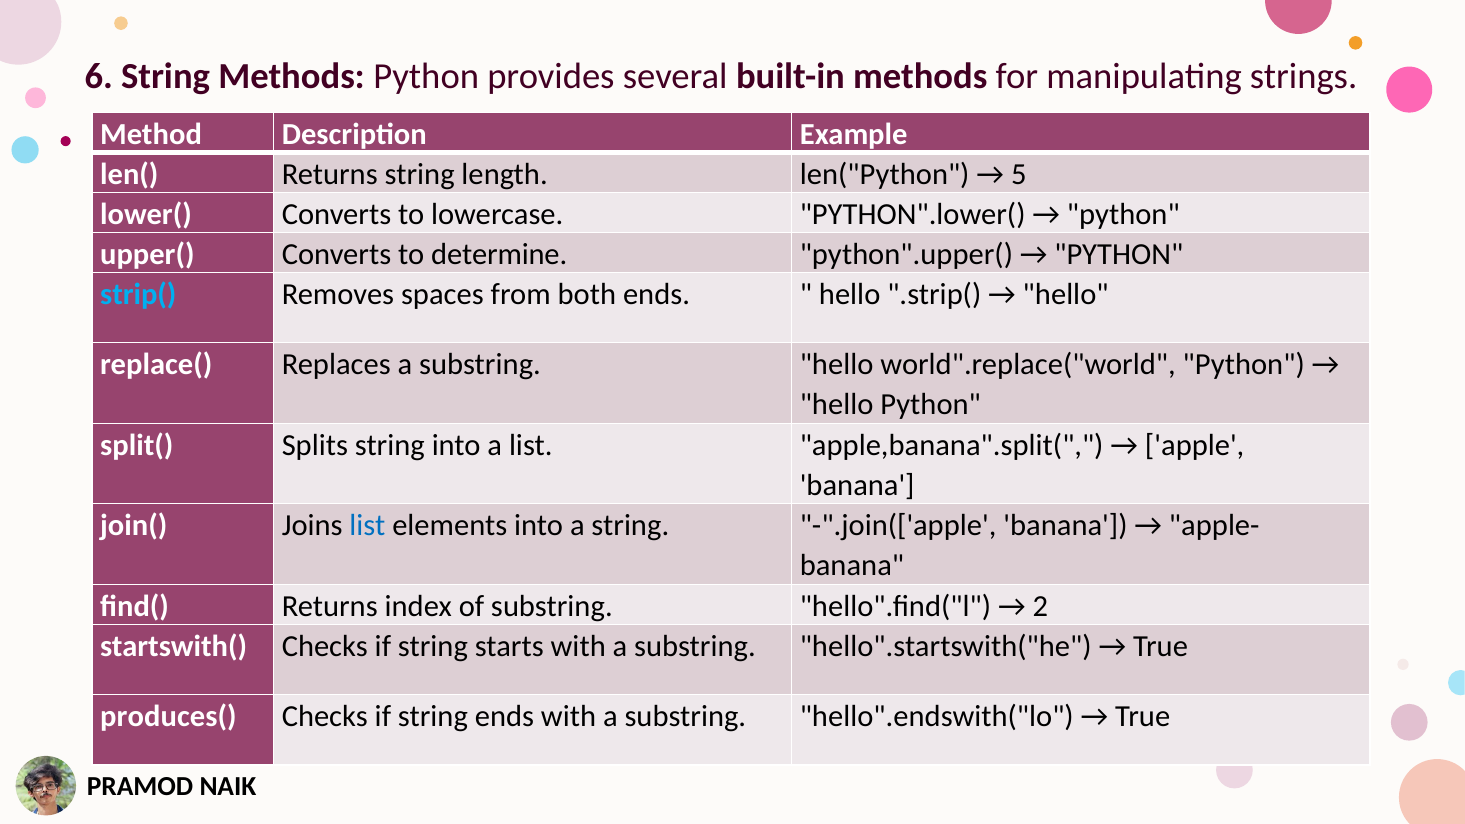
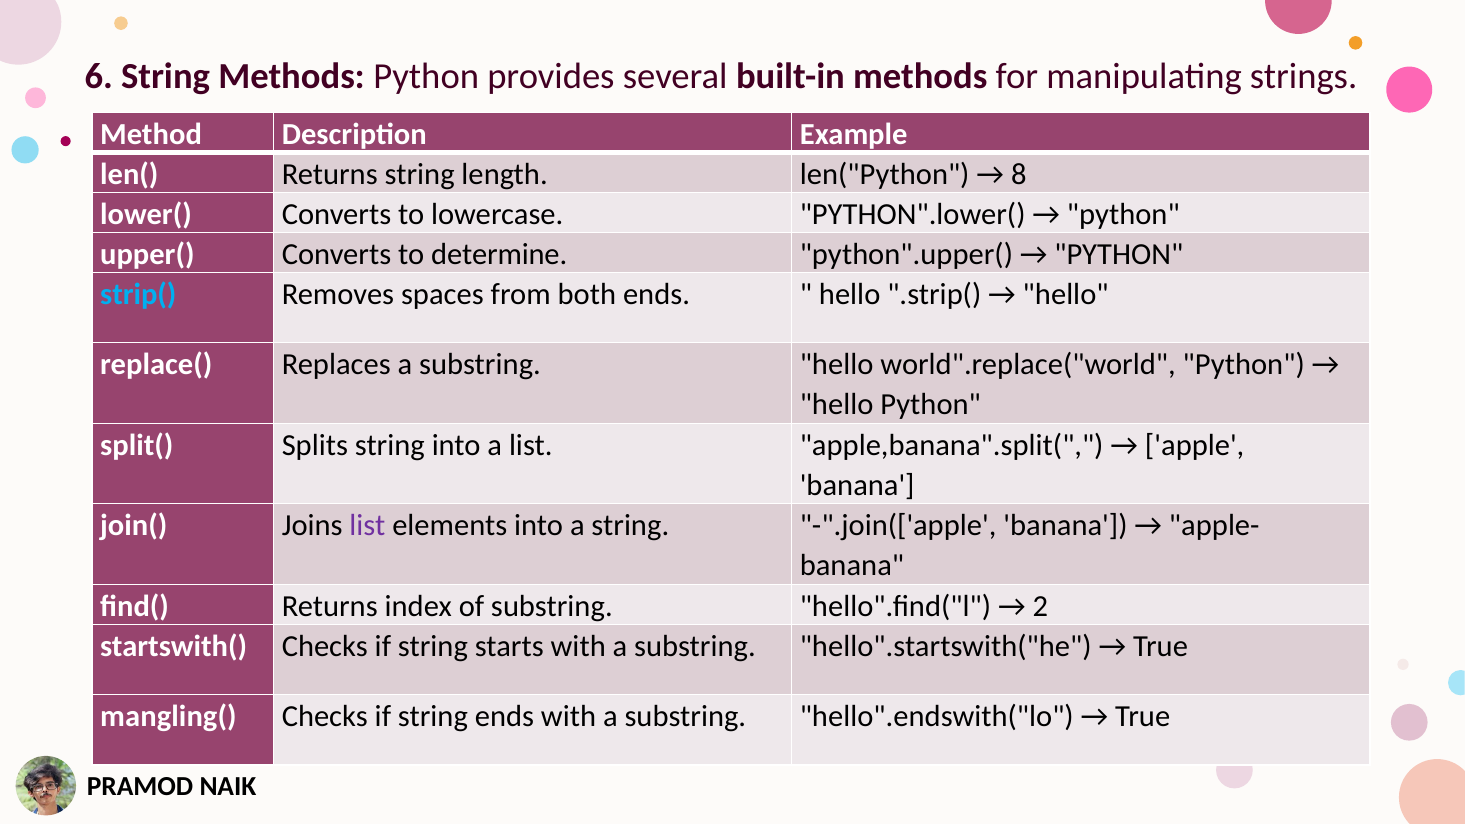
5: 5 -> 8 (1019, 174)
list colour: blue -> purple (367, 525)
produces(: produces( -> mangling( (168, 716)
